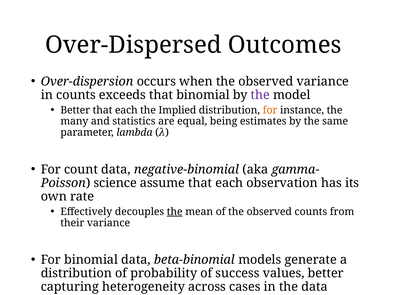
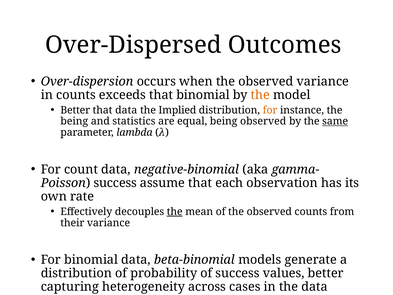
the colour: purple -> orange (260, 95)
each: each -> data (126, 110)
many: many -> being (74, 121)
being estimates: estimates -> observed (263, 121)
same underline: none -> present (335, 121)
Poisson science: science -> success (115, 183)
